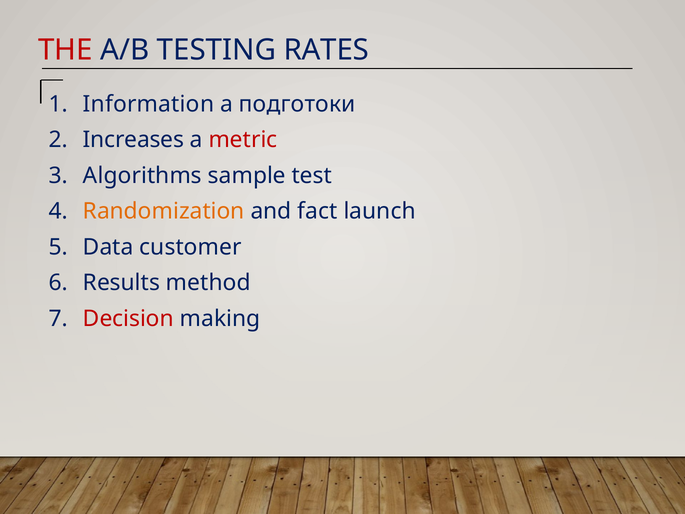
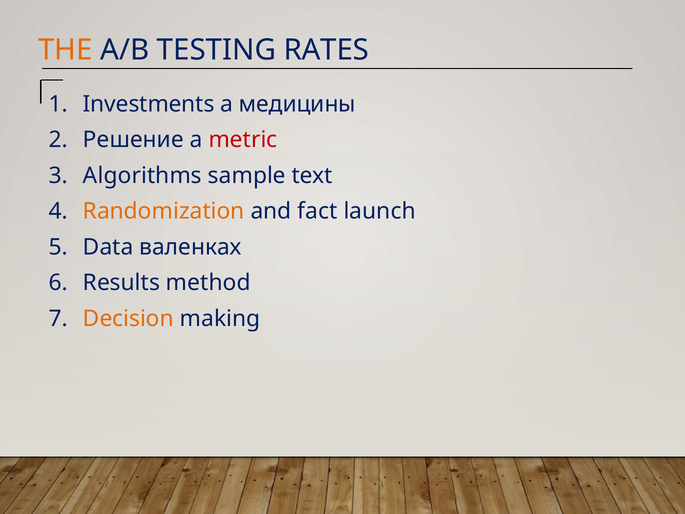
THE colour: red -> orange (65, 50)
Information: Information -> Investments (149, 104)
подготоки: подготоки -> медицины (297, 104)
Increases: Increases -> Решение (133, 140)
test: test -> text (312, 176)
customer: customer -> валенках (190, 247)
Decision colour: red -> orange (128, 318)
